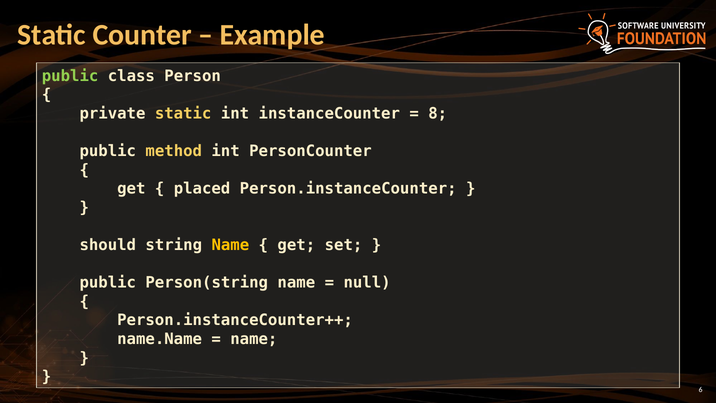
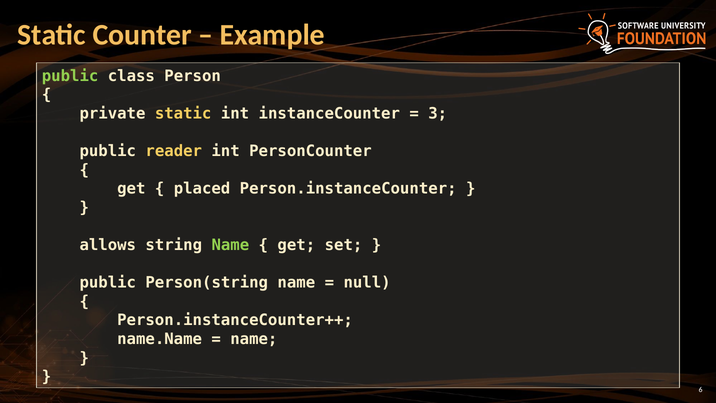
8: 8 -> 3 (438, 113)
method: method -> reader (174, 151)
should: should -> allows (108, 245)
Name colour: yellow -> light green (230, 245)
